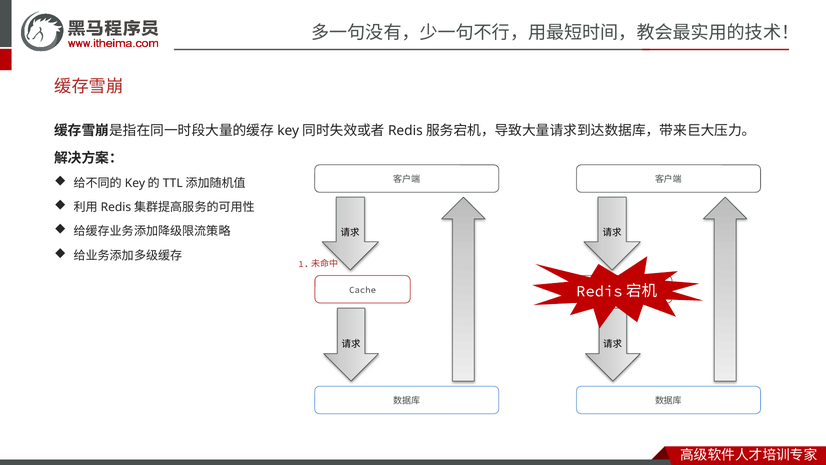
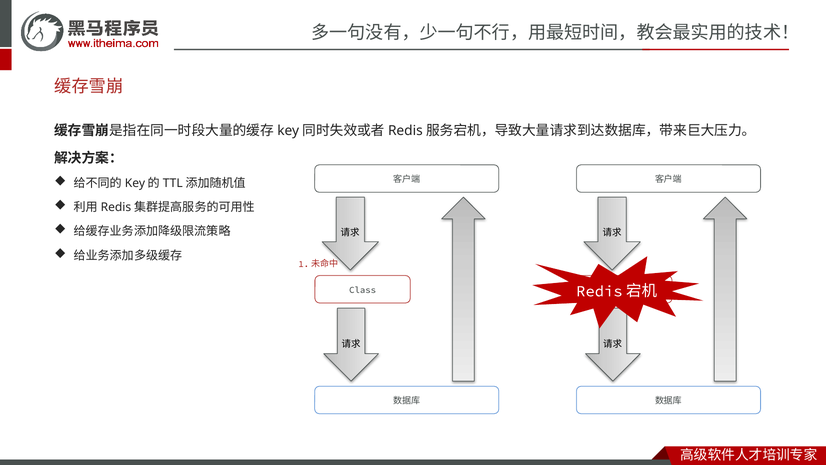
Cache: Cache -> Class (363, 290)
